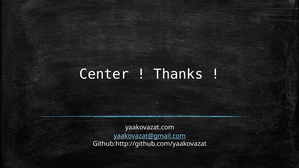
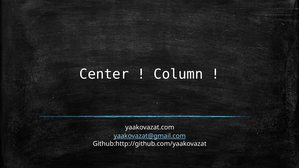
Thanks: Thanks -> Column (178, 74)
